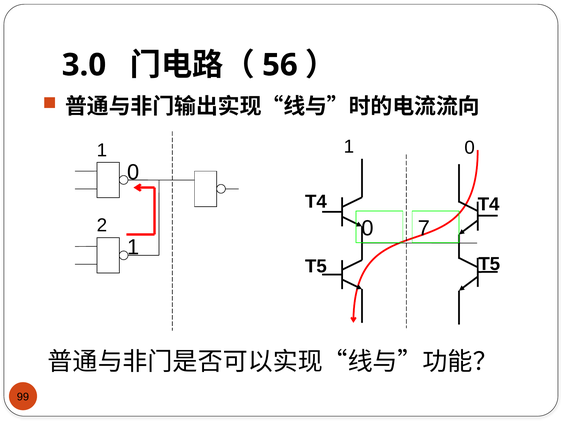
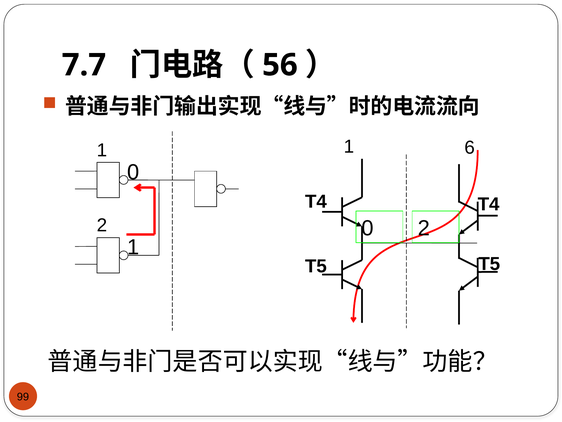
3.0: 3.0 -> 7.7 (84, 65)
0: 0 -> 6 (470, 147)
0 7: 7 -> 2 (424, 228)
